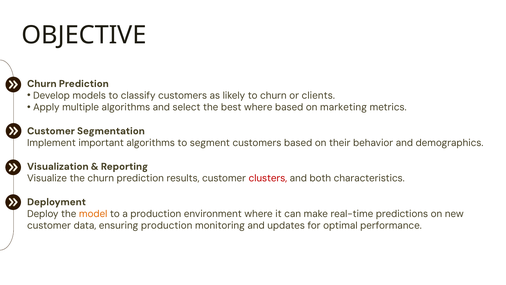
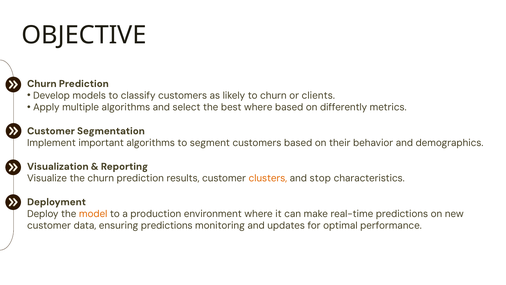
marketing: marketing -> differently (344, 107)
clusters colour: red -> orange (268, 178)
both: both -> stop (320, 178)
ensuring production: production -> predictions (167, 225)
